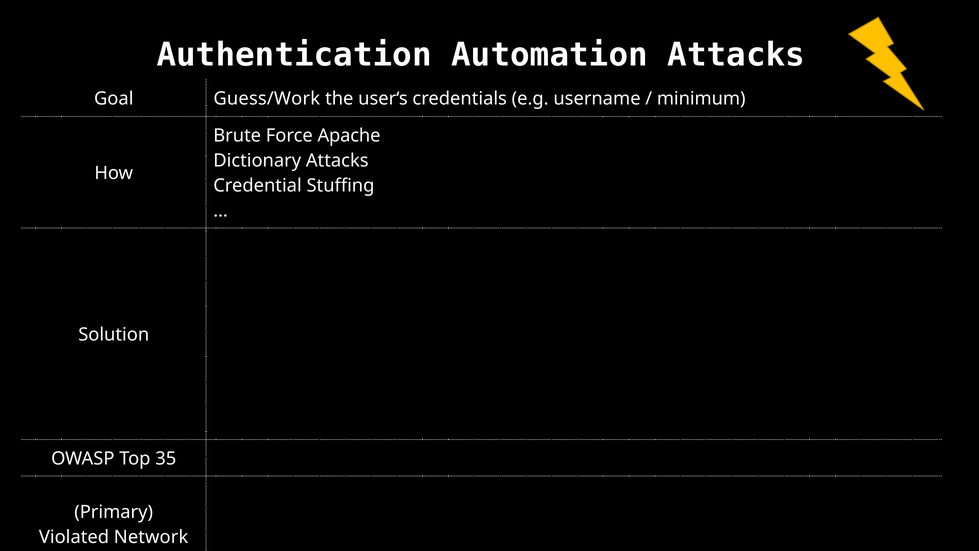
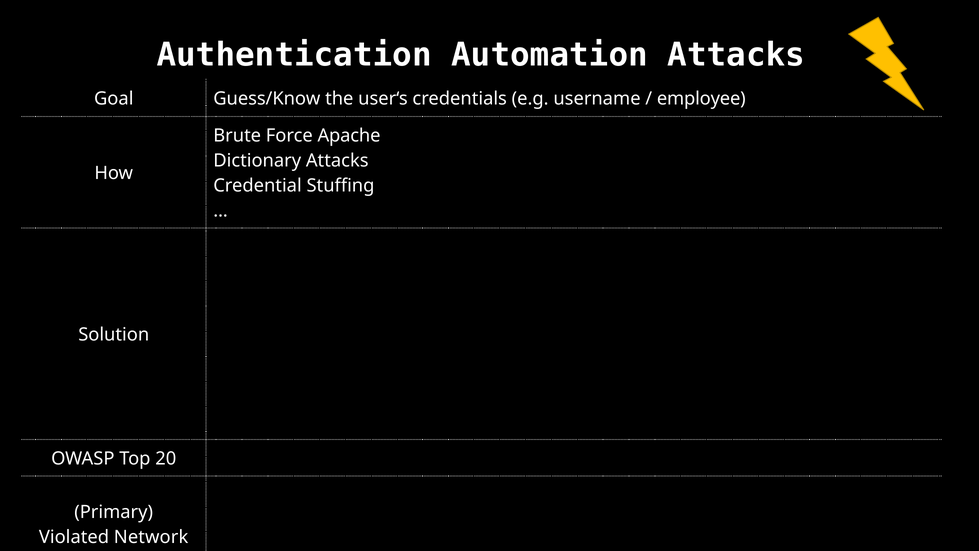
Guess/Work: Guess/Work -> Guess/Know (267, 99)
minimum: minimum -> employee (701, 99)
35: 35 -> 20 (166, 459)
